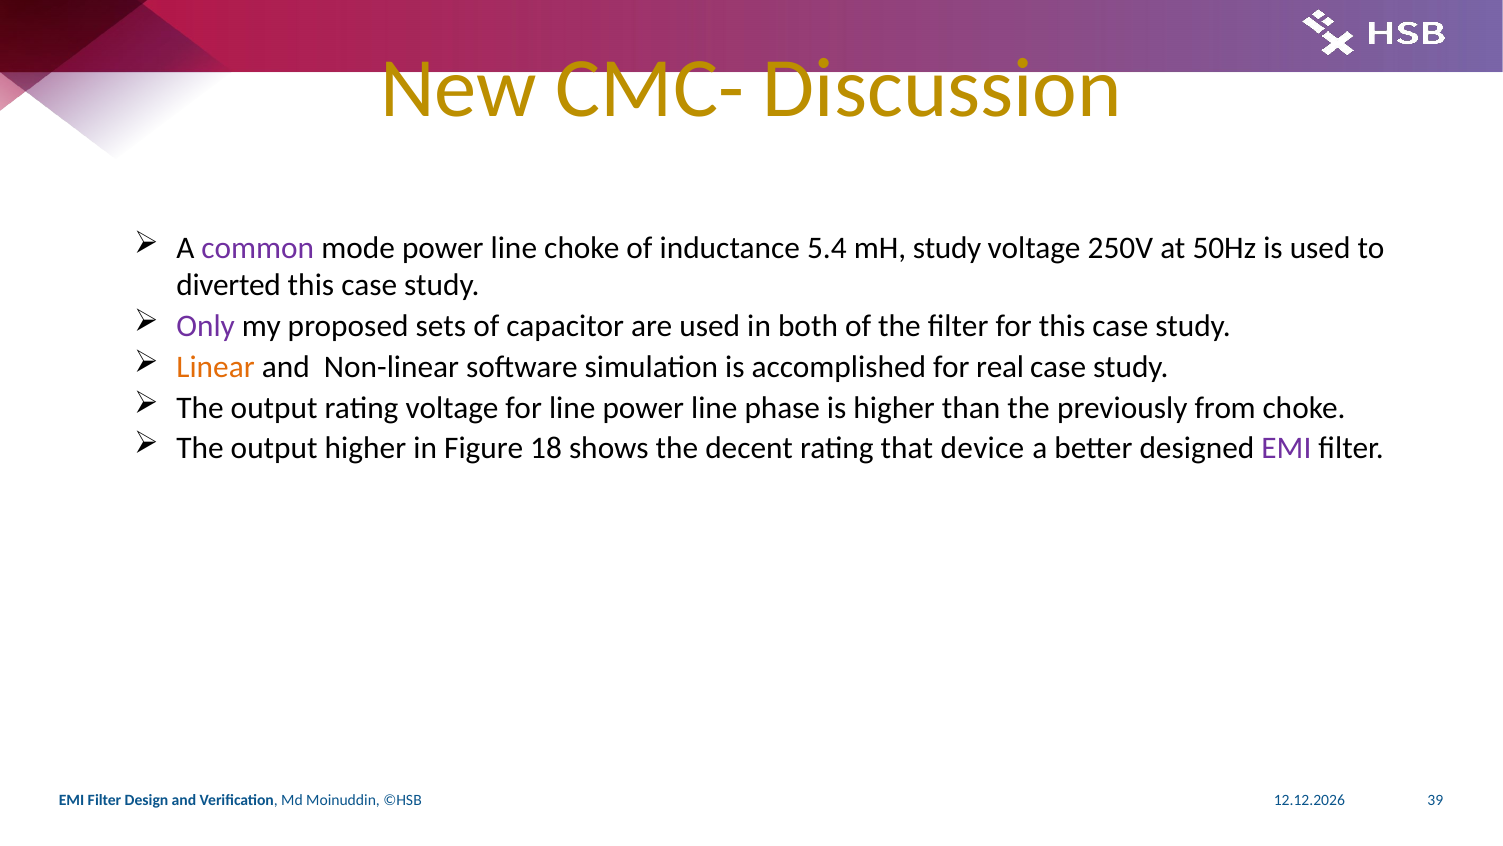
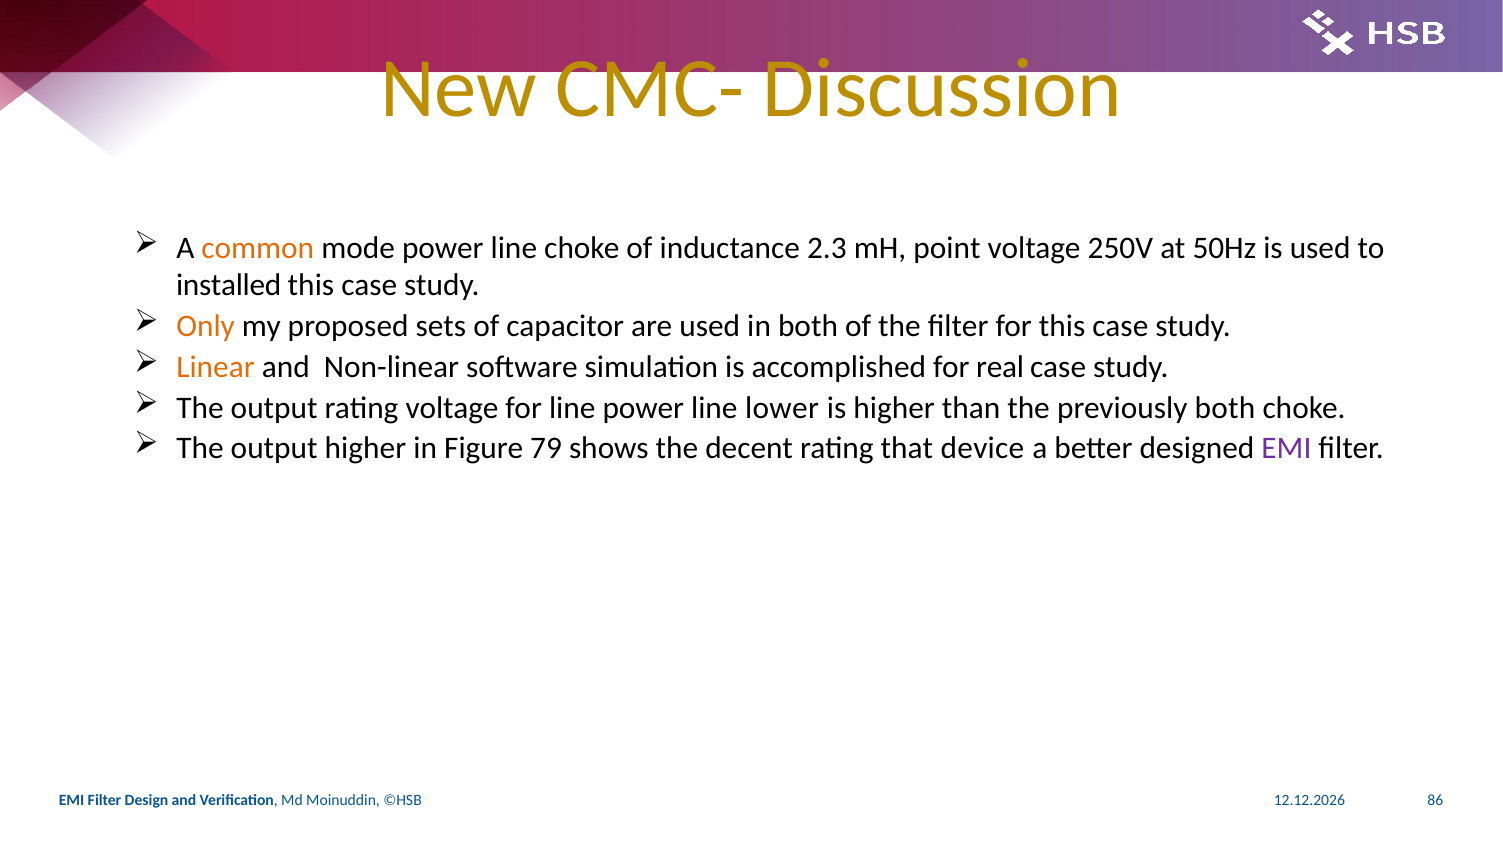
common colour: purple -> orange (258, 248)
5.4: 5.4 -> 2.3 (827, 248)
mH study: study -> point (947, 248)
diverted: diverted -> installed (229, 285)
Only colour: purple -> orange (206, 326)
phase: phase -> lower (782, 407)
previously from: from -> both (1225, 407)
18: 18 -> 79 (546, 448)
39: 39 -> 86 (1435, 799)
